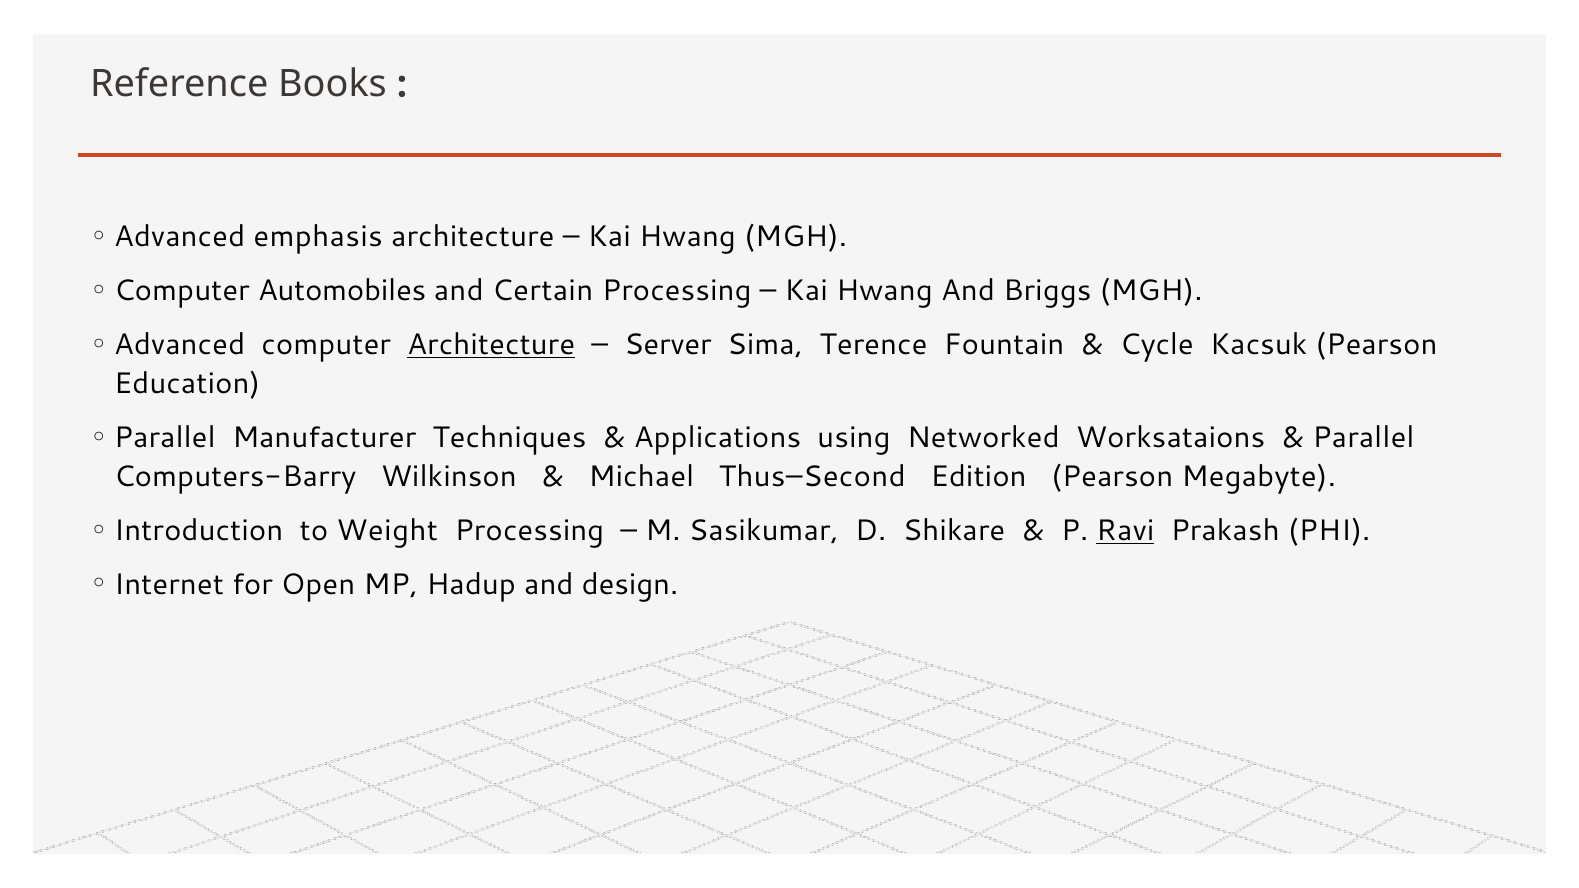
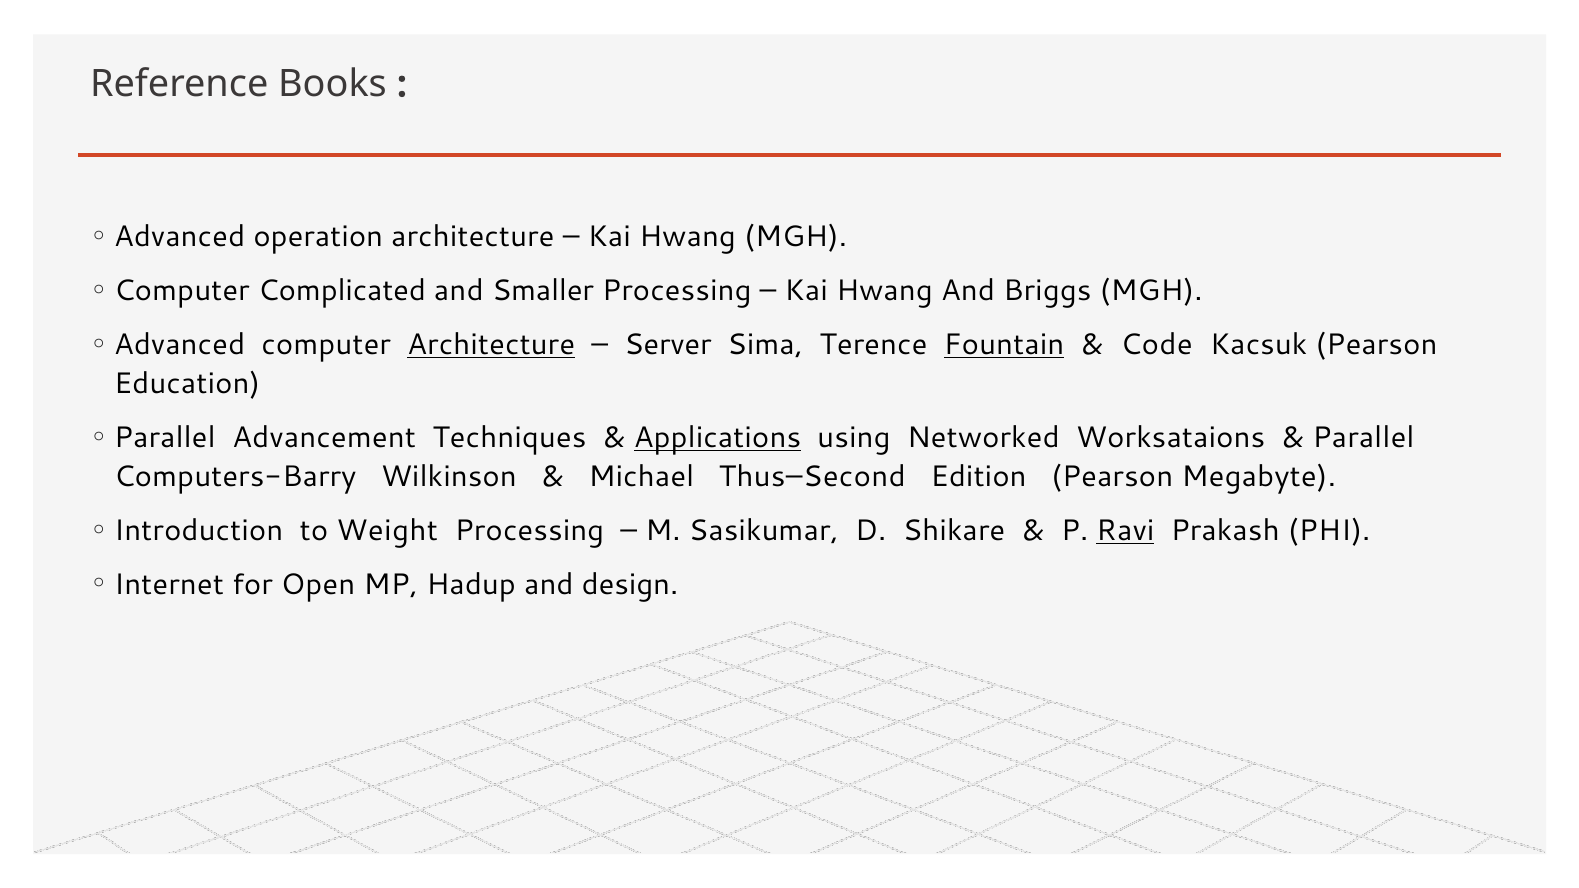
emphasis: emphasis -> operation (318, 237)
Automobiles: Automobiles -> Complicated (342, 291)
Certain: Certain -> Smaller (543, 291)
Fountain underline: none -> present (1004, 345)
Cycle: Cycle -> Code (1157, 345)
Manufacturer: Manufacturer -> Advancement (324, 438)
Applications underline: none -> present (717, 438)
